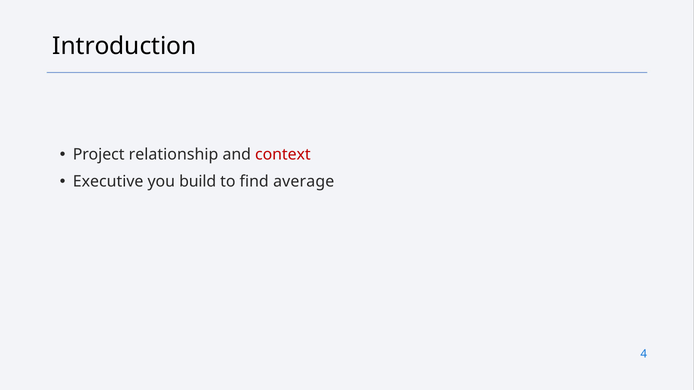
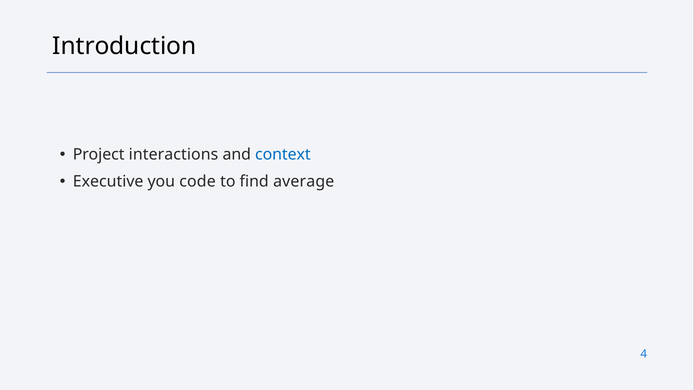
relationship: relationship -> interactions (174, 155)
context colour: red -> blue (283, 155)
build: build -> code (198, 182)
